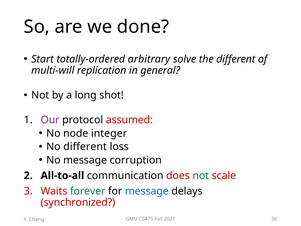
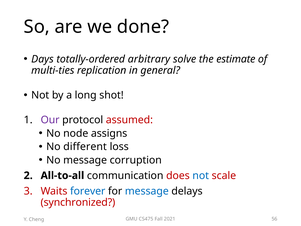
Start: Start -> Days (42, 59)
the different: different -> estimate (236, 59)
multi-will: multi-will -> multi-ties (53, 70)
integer: integer -> assigns (109, 133)
not colour: green -> blue (201, 175)
forever colour: green -> blue (88, 191)
